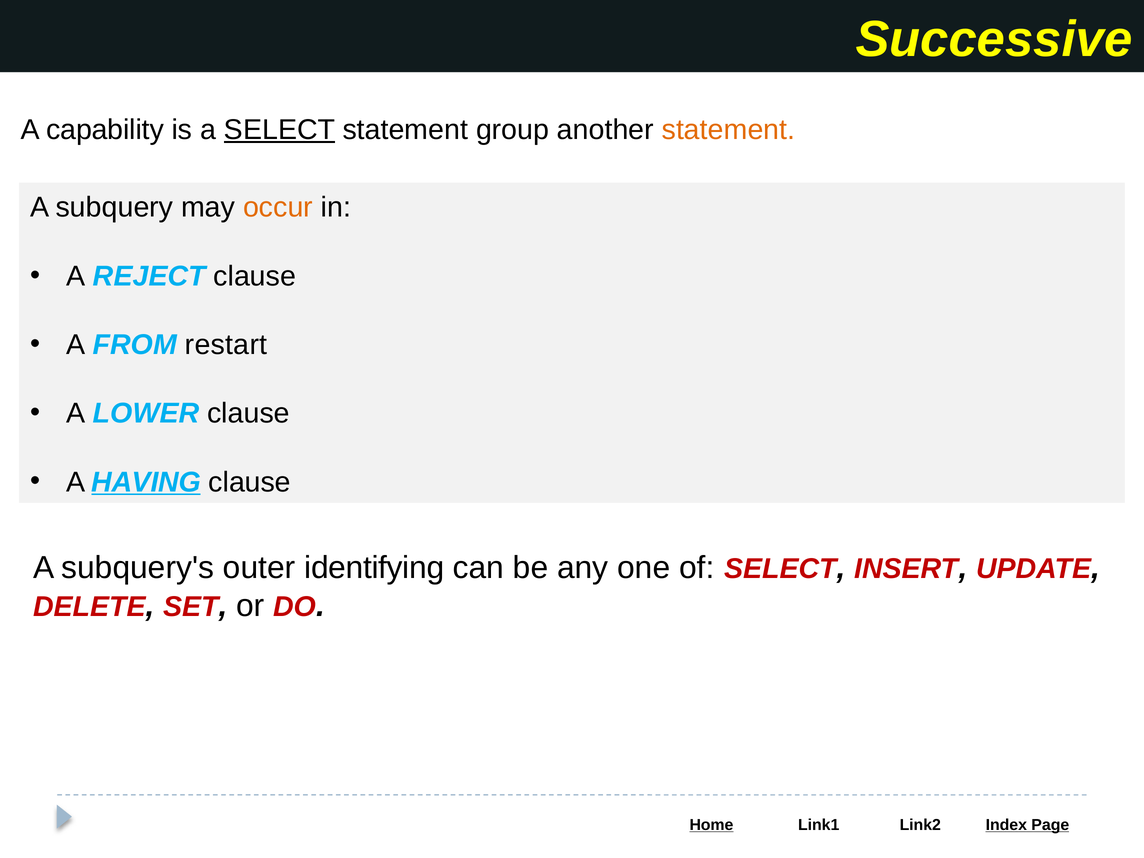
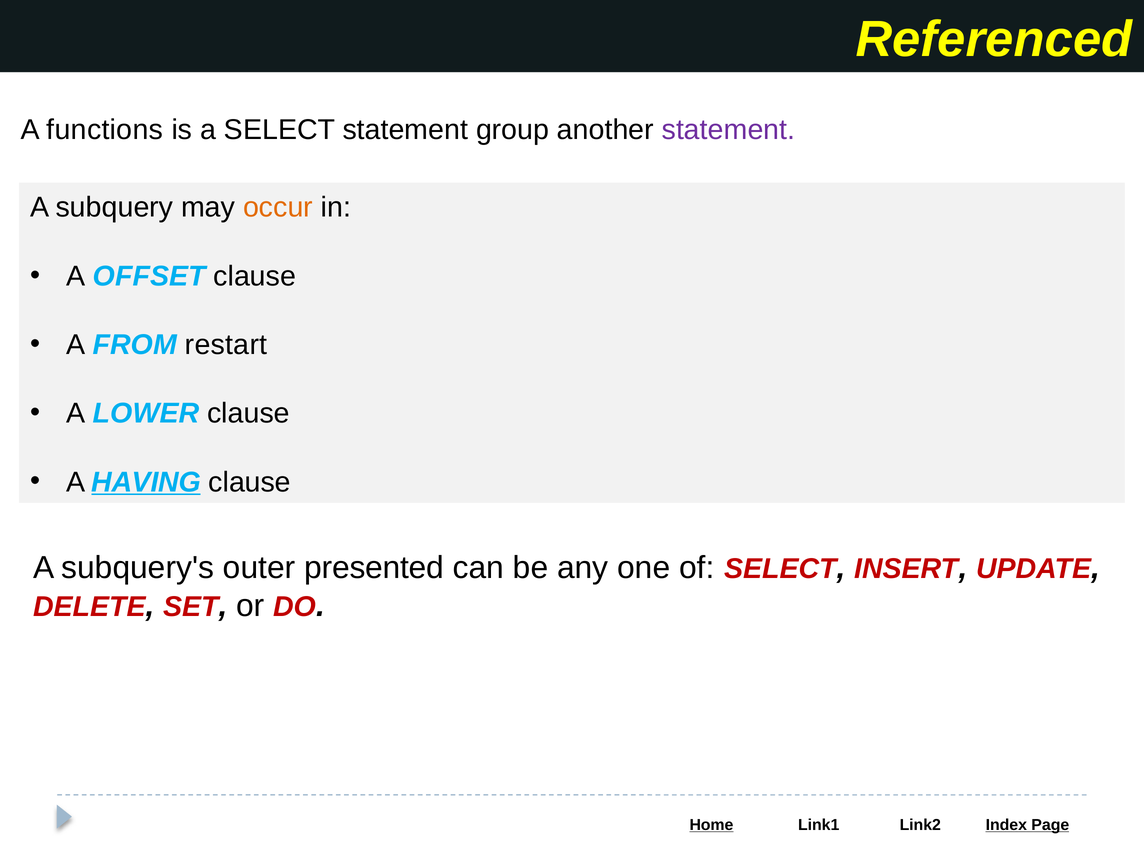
Successive: Successive -> Referenced (994, 40)
capability: capability -> functions (105, 130)
SELECT underline: present -> none (280, 130)
statement colour: orange -> purple (728, 130)
REJECT: REJECT -> OFFSET (149, 276)
identifying: identifying -> presented (374, 568)
